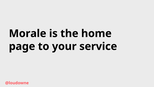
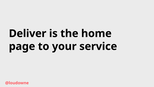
Morale: Morale -> Deliver (28, 33)
